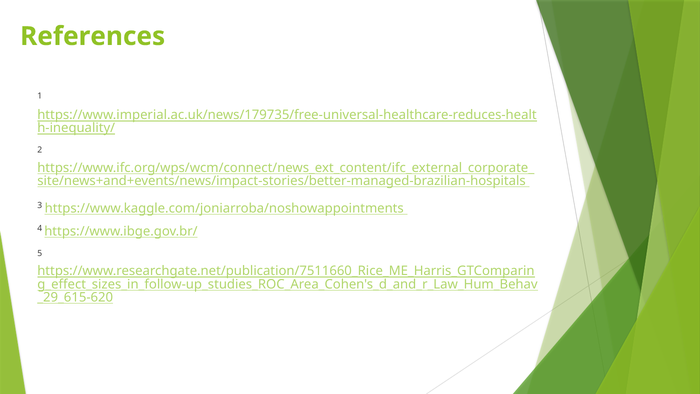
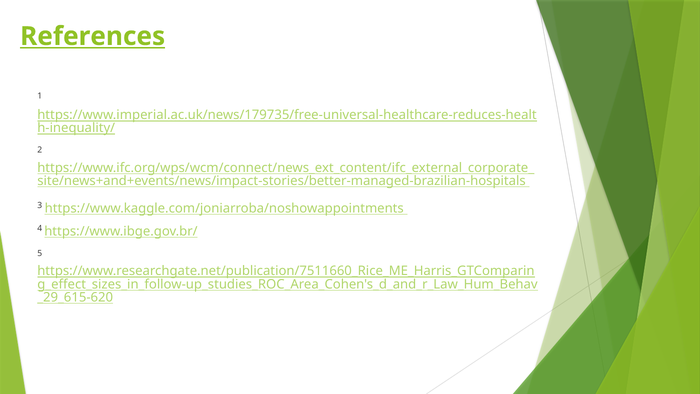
References underline: none -> present (93, 36)
